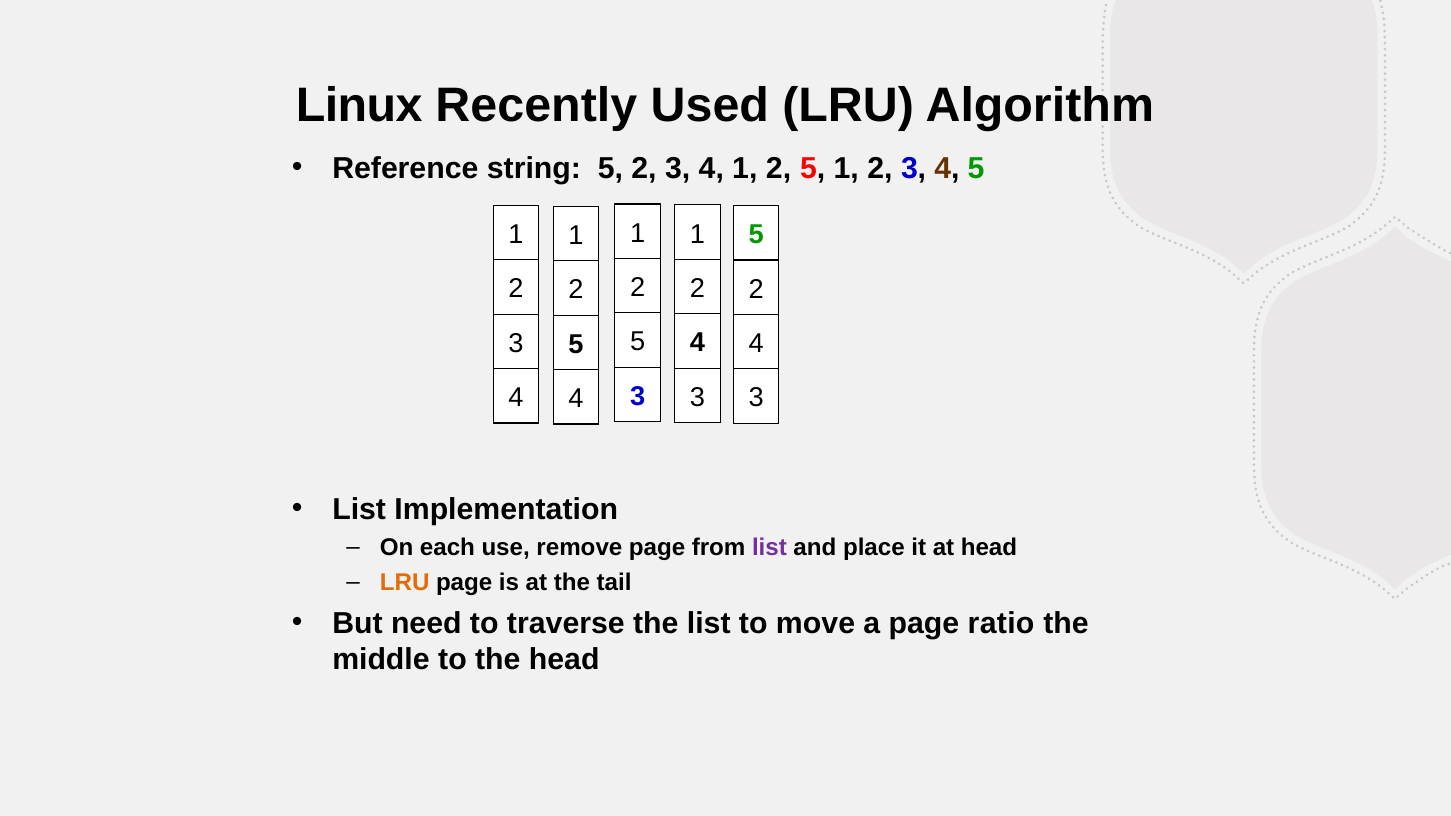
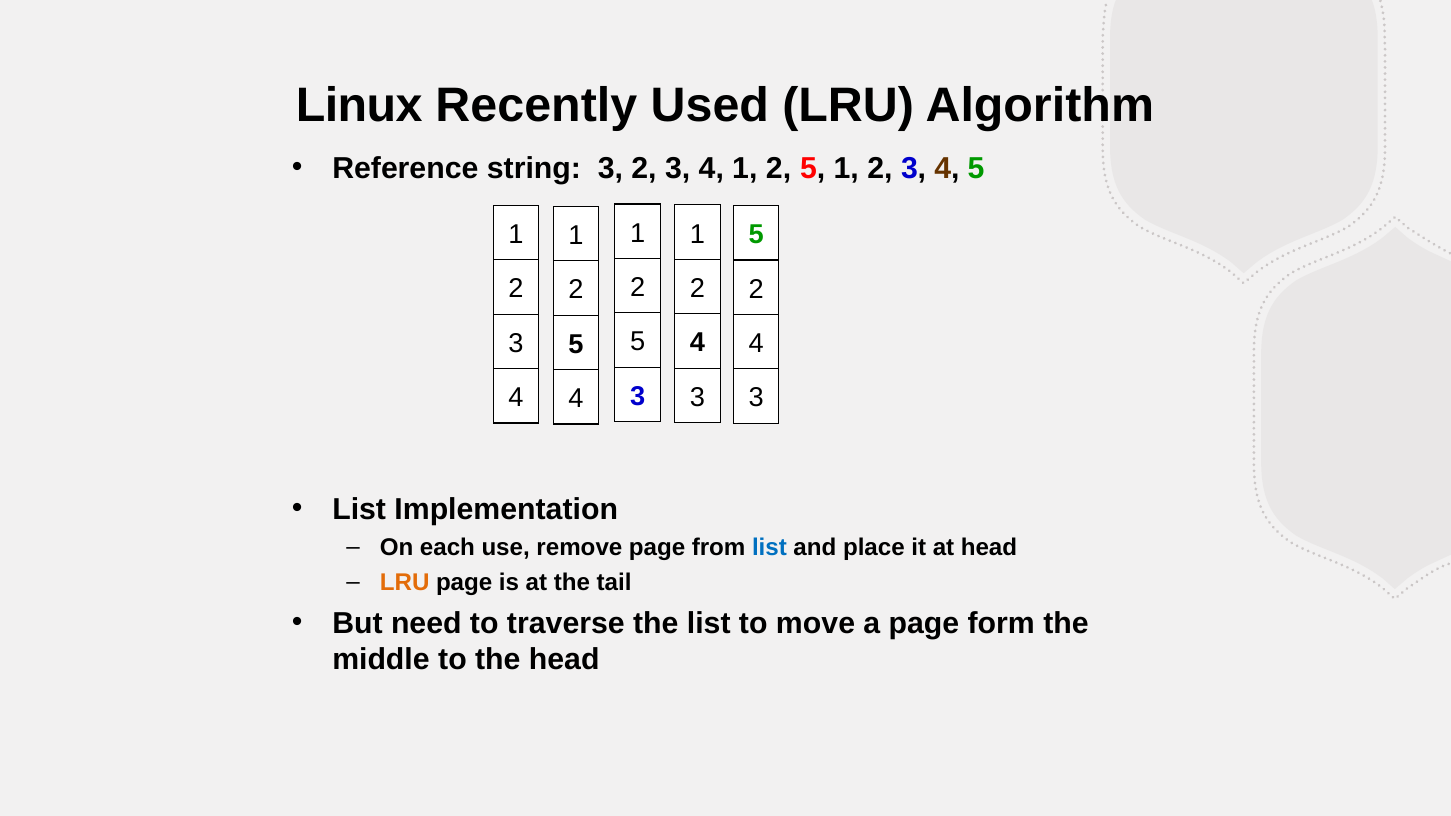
string 5: 5 -> 3 (610, 168)
list colour: purple -> blue (769, 548)
ratio: ratio -> form (1001, 624)
